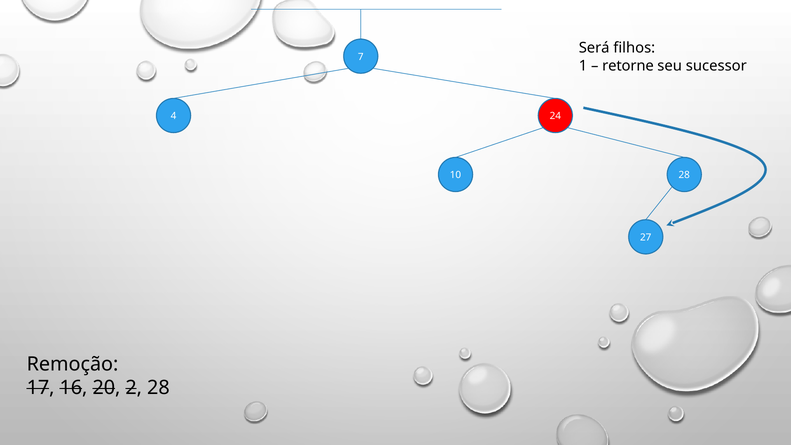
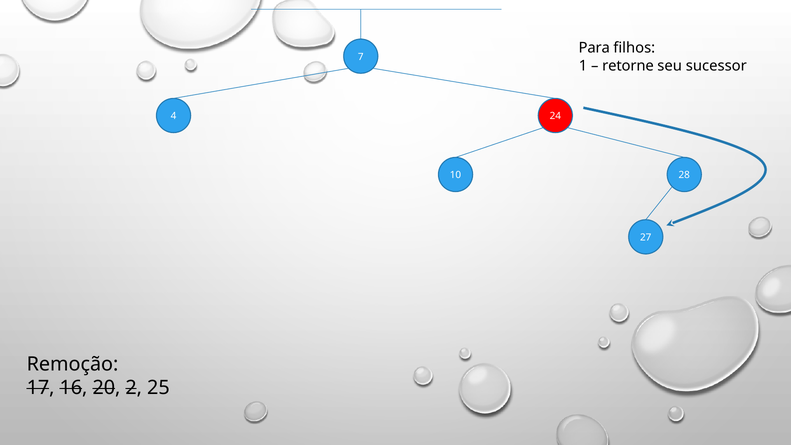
Será: Será -> Para (594, 48)
2 28: 28 -> 25 (158, 388)
